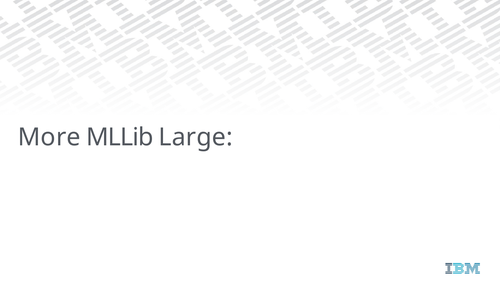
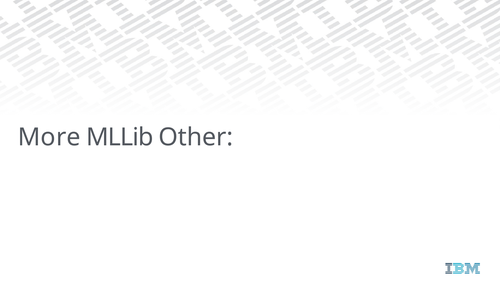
Large: Large -> Other (196, 137)
